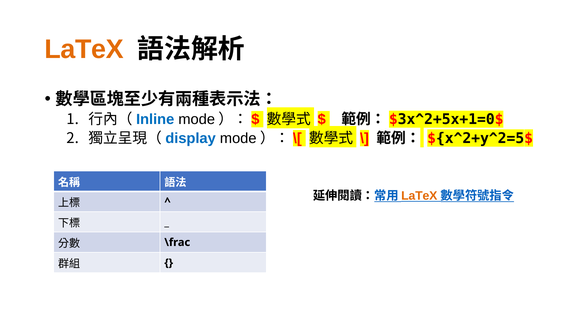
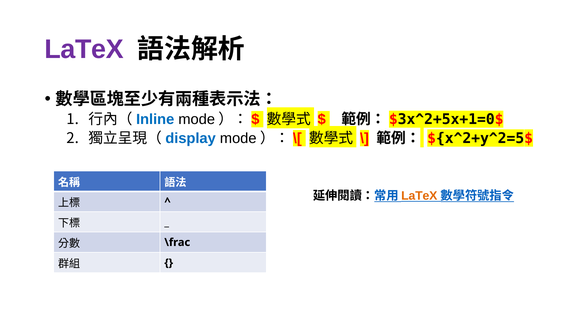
LaTeX colour: orange -> purple (84, 49)
